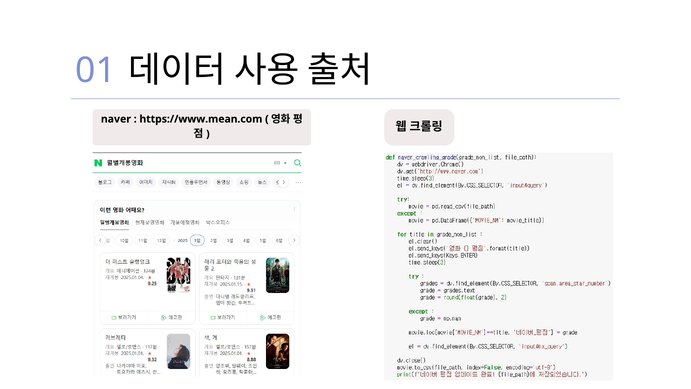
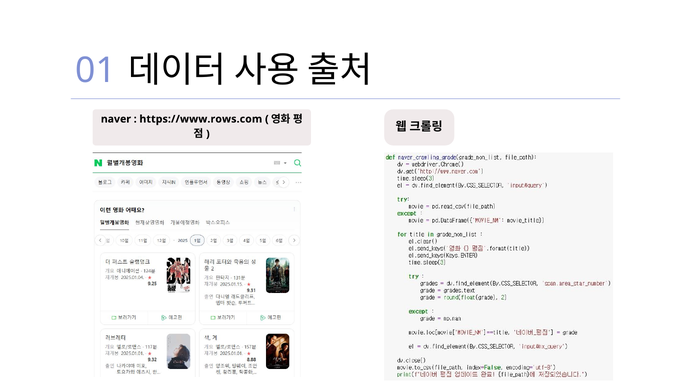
https://www.mean.com: https://www.mean.com -> https://www.rows.com (201, 119)
